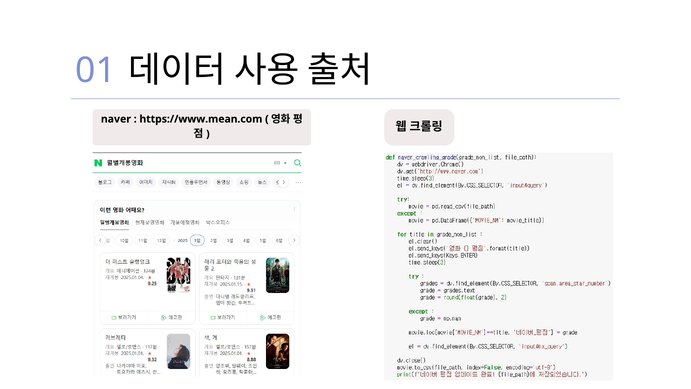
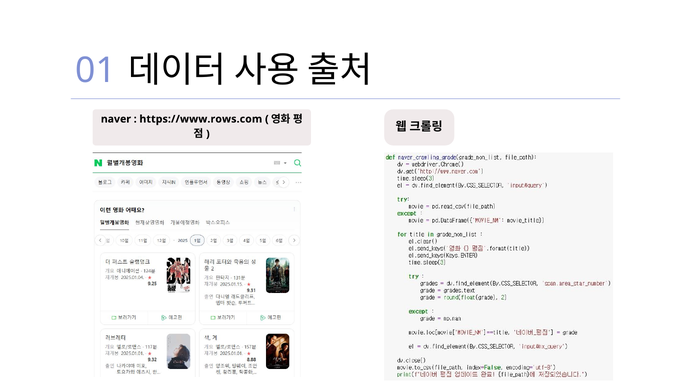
https://www.mean.com: https://www.mean.com -> https://www.rows.com (201, 119)
